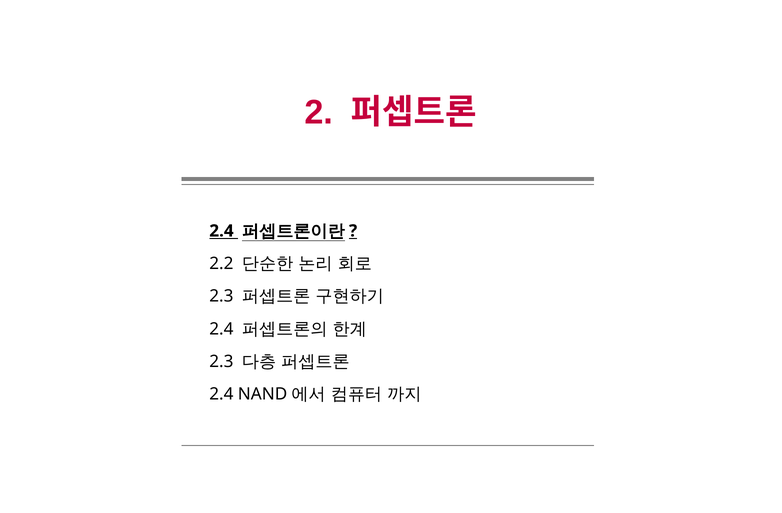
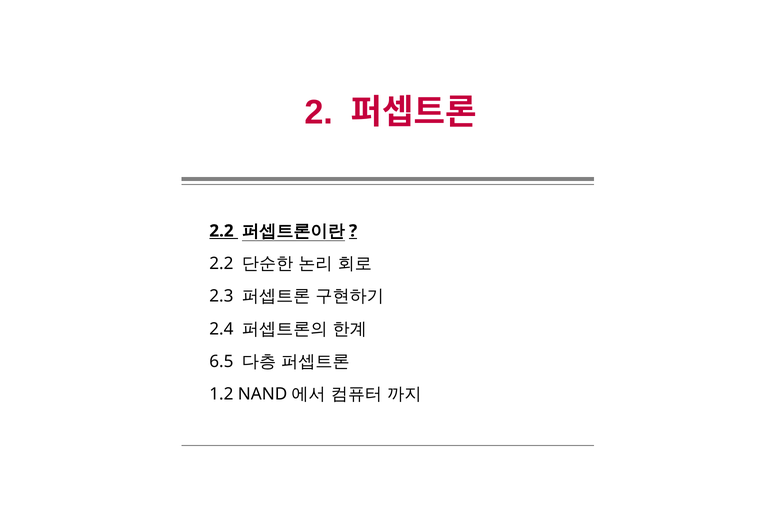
2.4: 2.4 -> 2.2 (221, 231)
2.3: 2.3 -> 6.5 (221, 362)
2.4: 2.4 -> 1.2 (221, 395)
